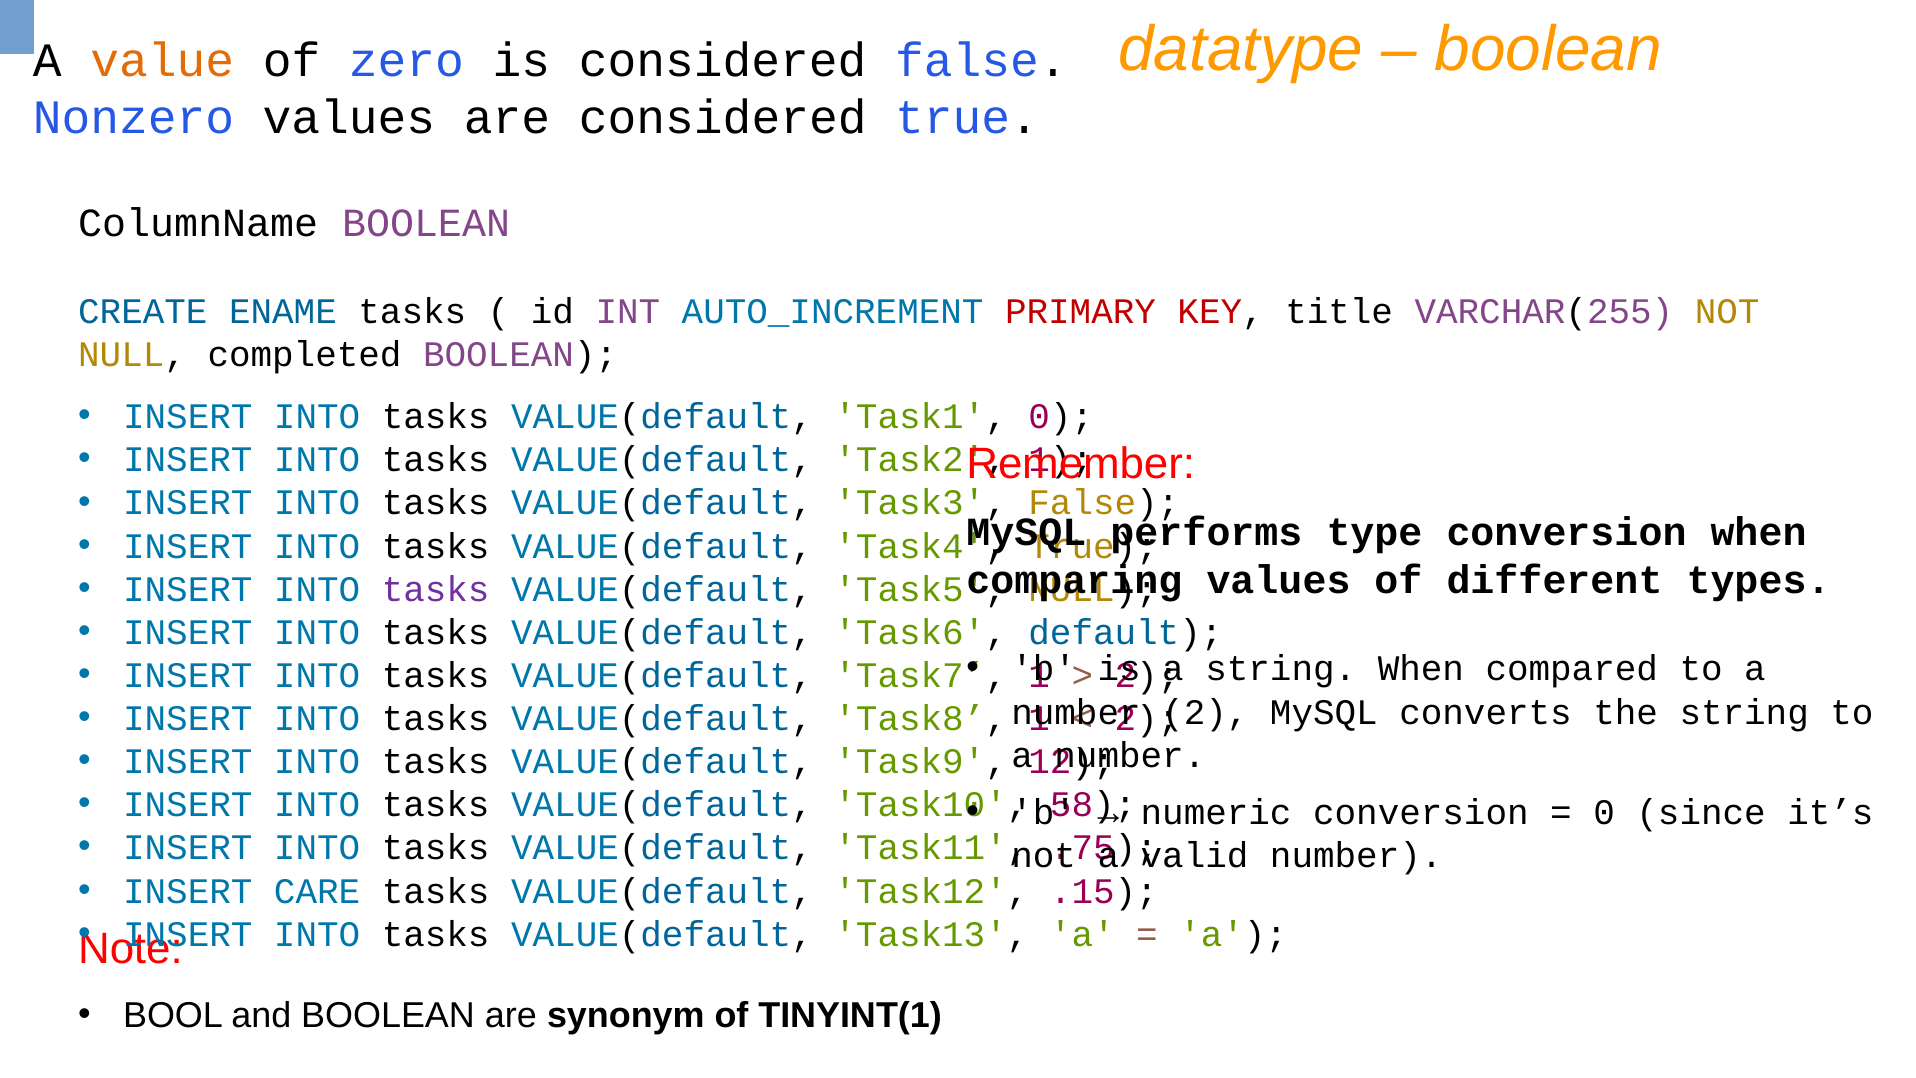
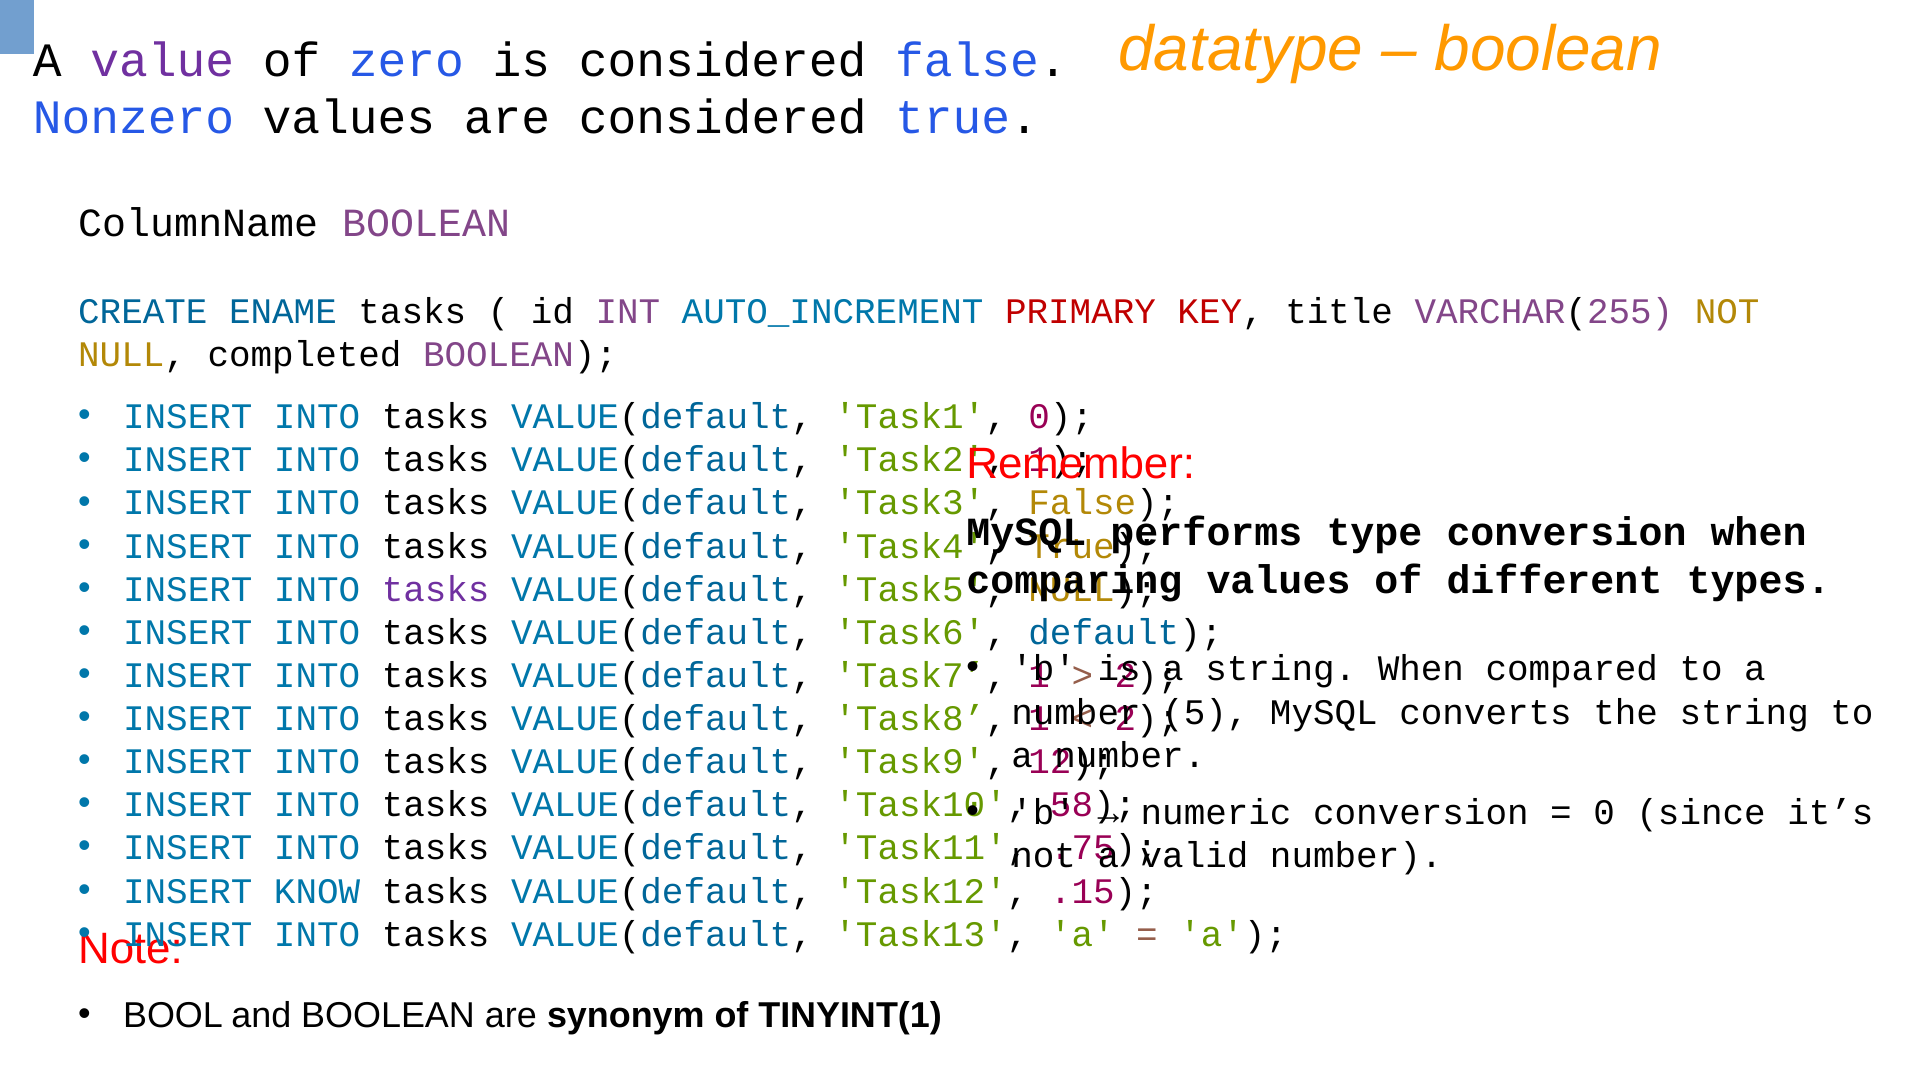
value colour: orange -> purple (162, 61)
2: 2 -> 5 (1205, 712)
CARE: CARE -> KNOW (317, 891)
